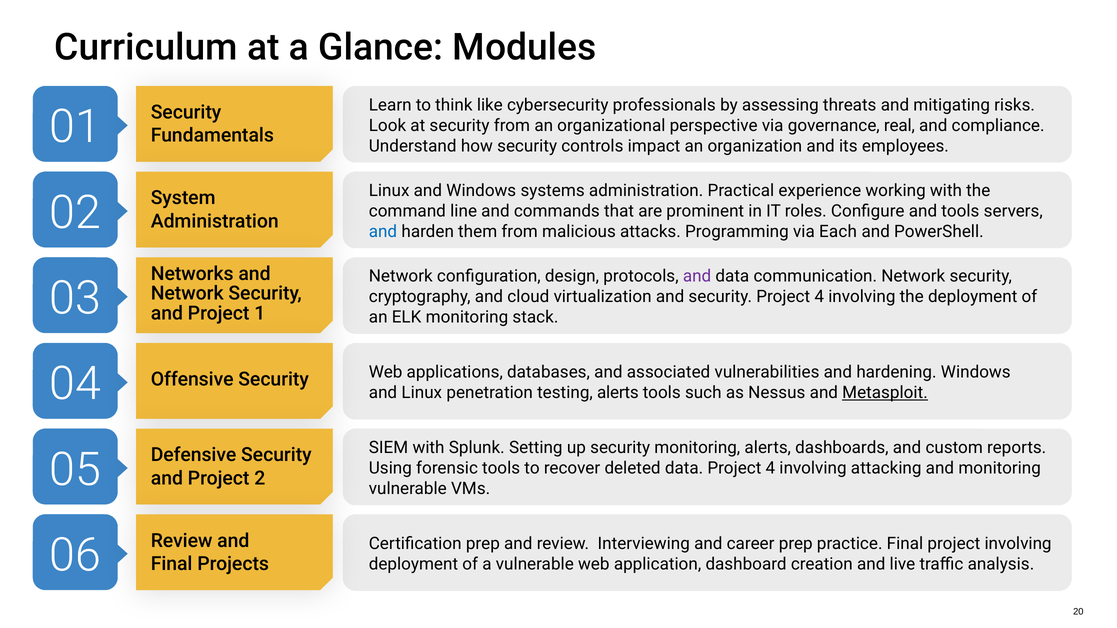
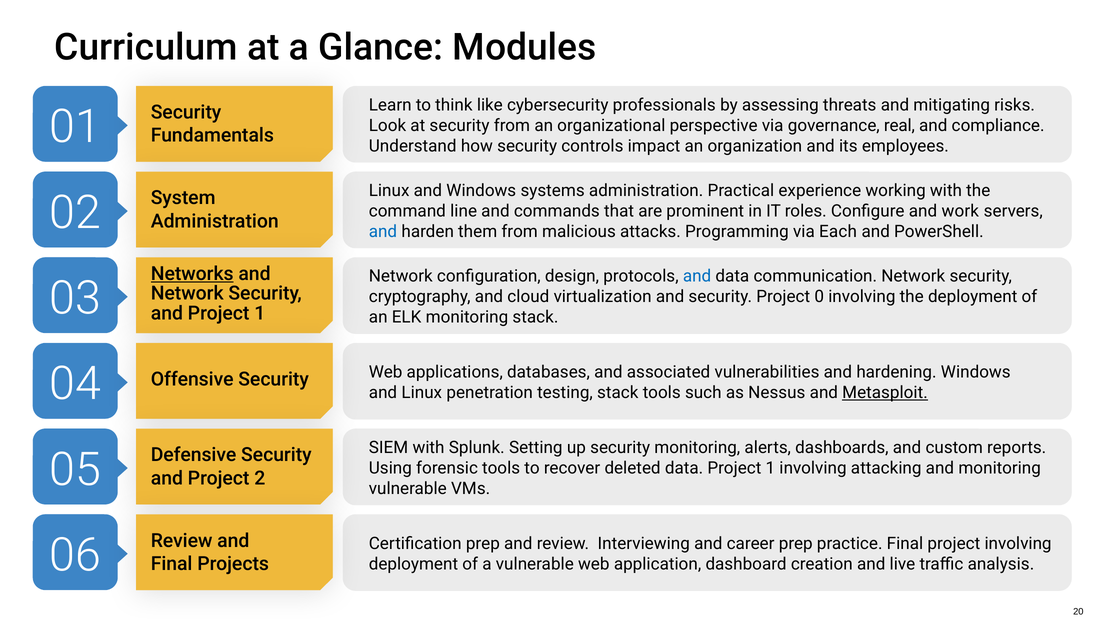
and tools: tools -> work (960, 211)
Networks underline: none -> present (192, 274)
and colour: purple -> blue (697, 276)
security Project 4: 4 -> 0 (819, 297)
testing alerts: alerts -> stack (618, 393)
data Project 4: 4 -> 1 (770, 468)
